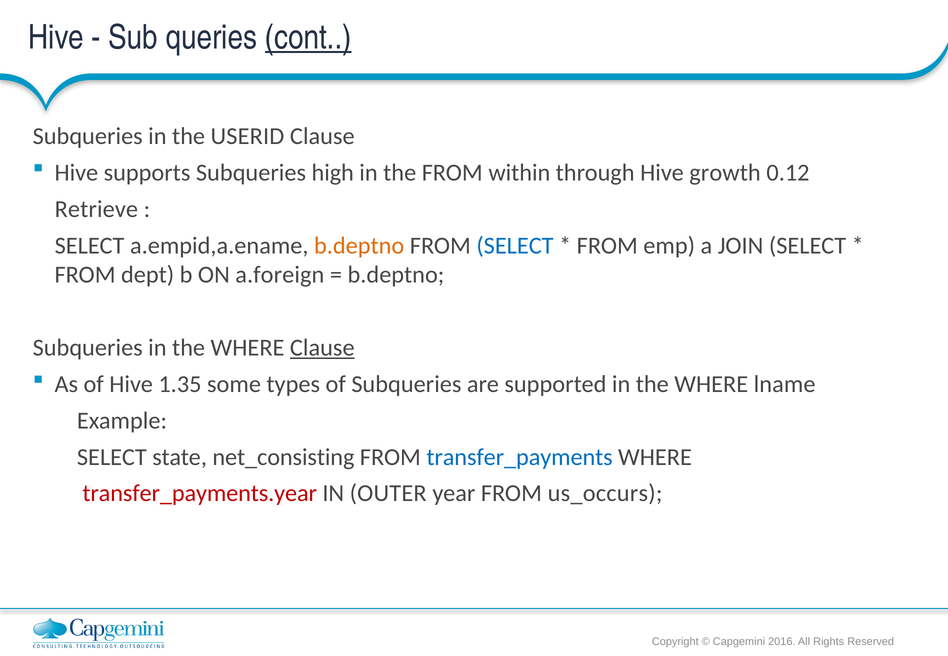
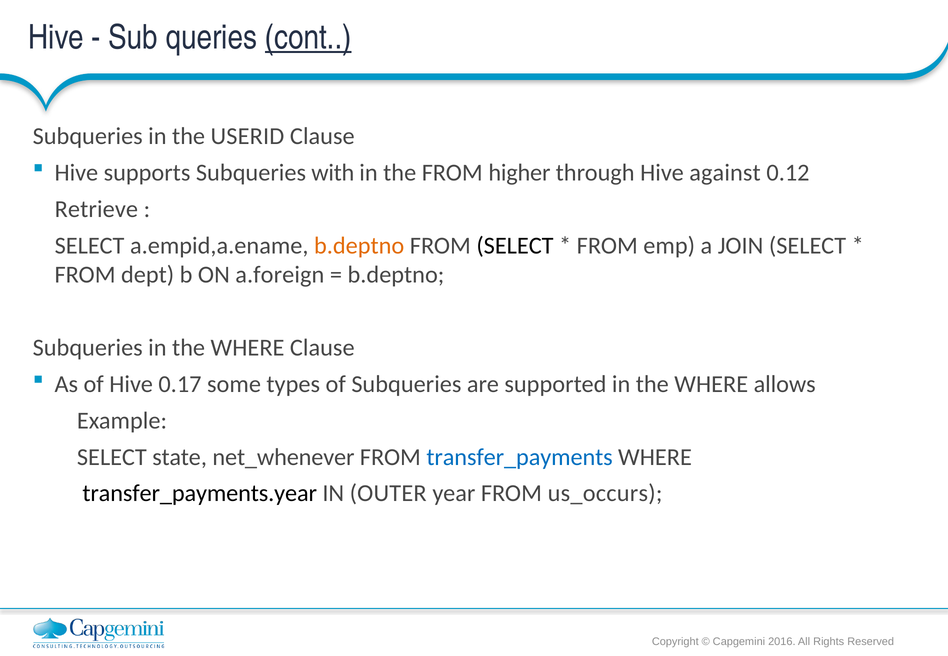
high: high -> with (333, 173)
within: within -> higher (519, 173)
growth: growth -> against (725, 173)
SELECT colour: blue -> black (515, 246)
Clause underline: present -> none (322, 348)
1.35: 1.35 -> 0.17 (180, 384)
lname: lname -> allows (785, 384)
net_consisting: net_consisting -> net_whenever (283, 457)
transfer_payments.year colour: red -> black (200, 494)
